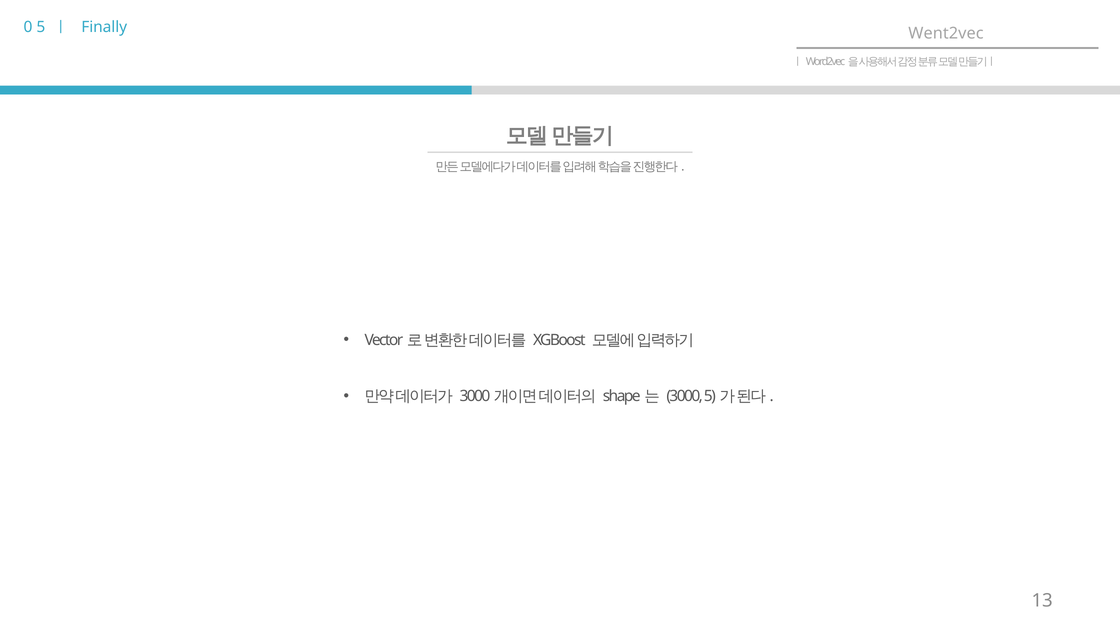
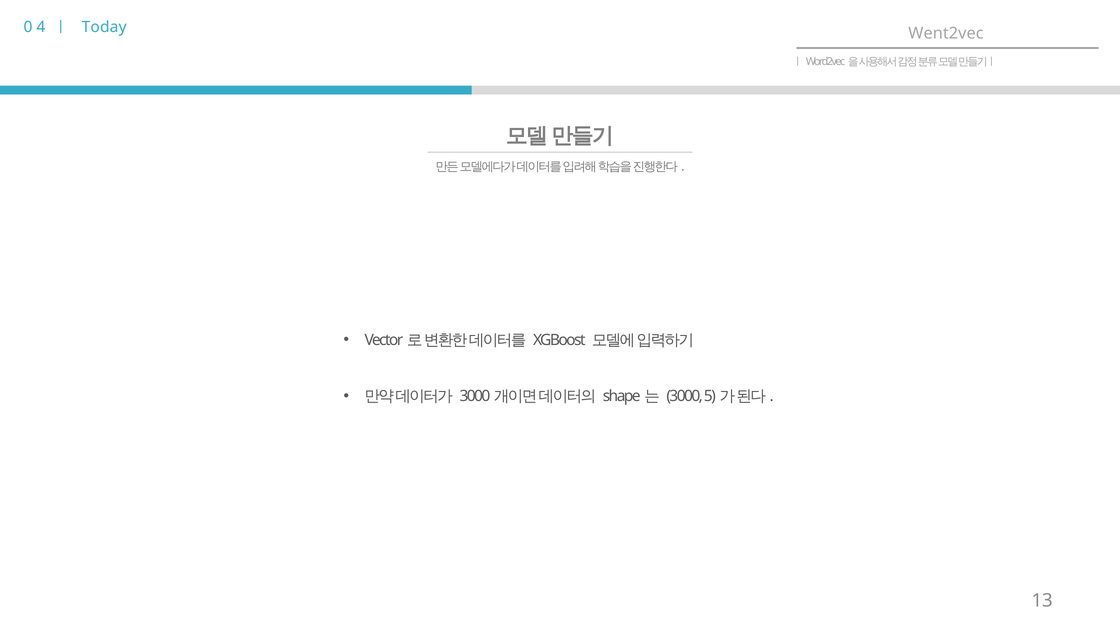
5: 5 -> 4 (41, 27)
Finally: Finally -> Today (104, 27)
